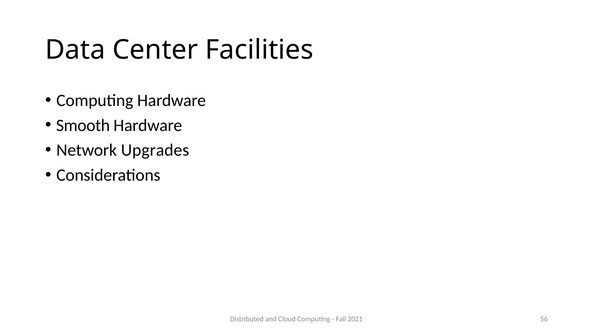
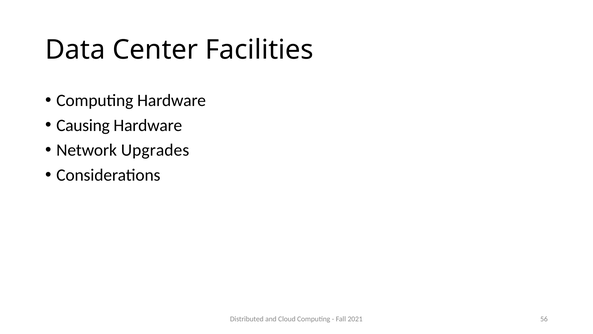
Smooth: Smooth -> Causing (83, 125)
